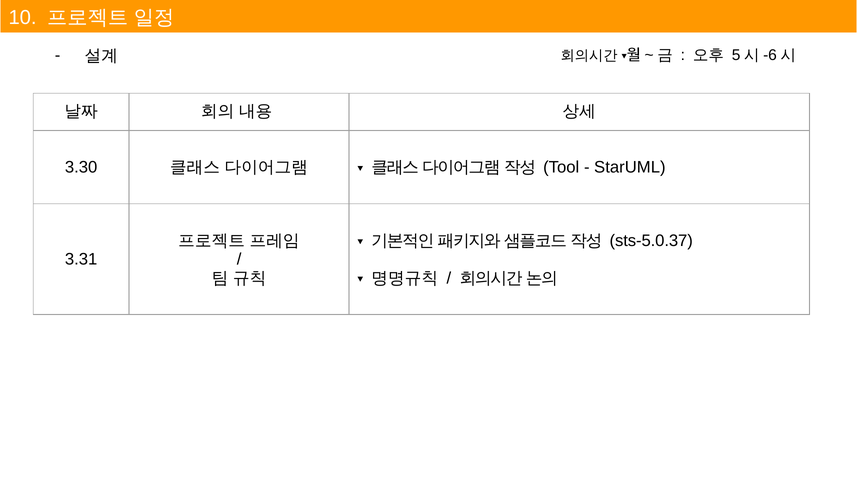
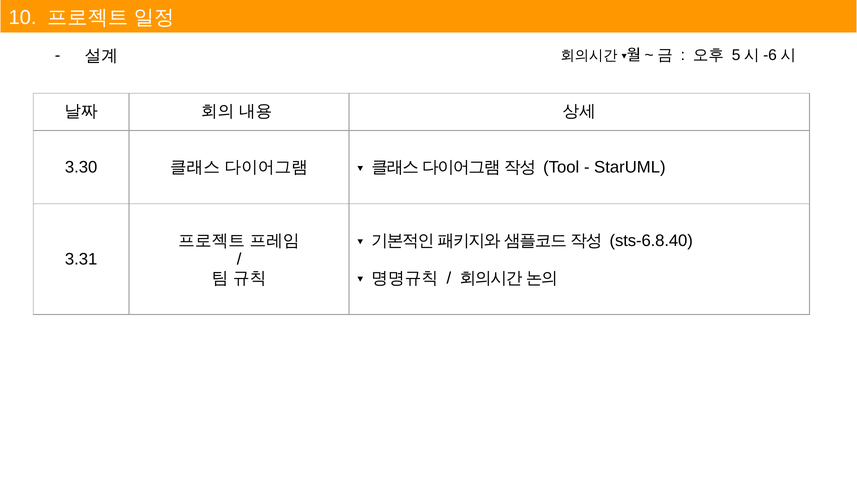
sts-5.0.37: sts-5.0.37 -> sts-6.8.40 (651, 241)
